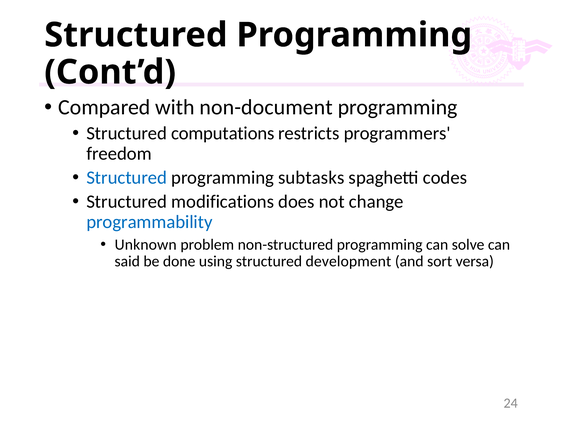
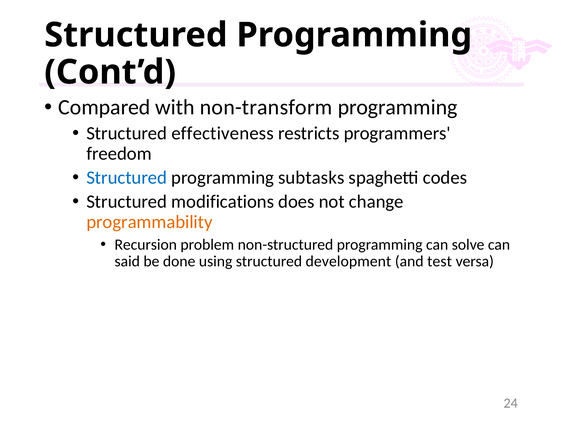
non-document: non-document -> non-transform (266, 107)
computations: computations -> effectiveness (223, 133)
programmability colour: blue -> orange (149, 222)
Unknown: Unknown -> Recursion (146, 244)
sort: sort -> test (440, 261)
